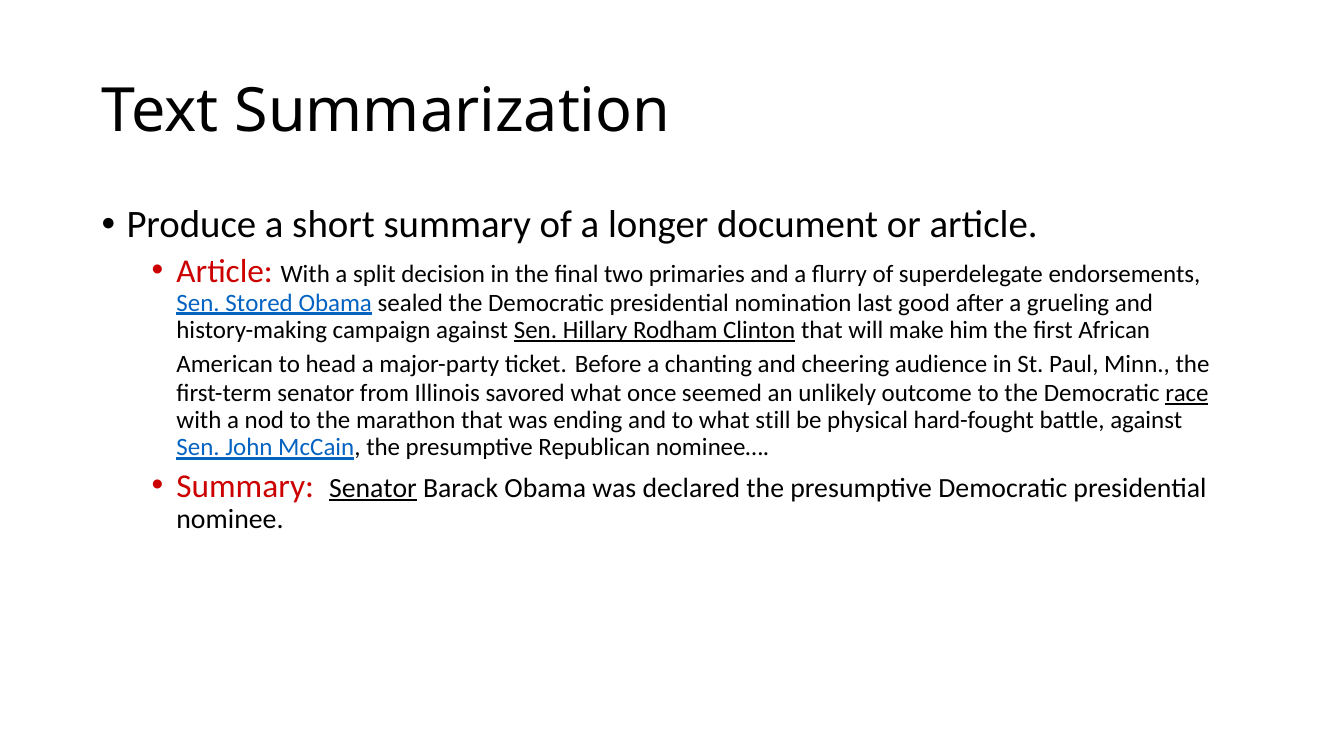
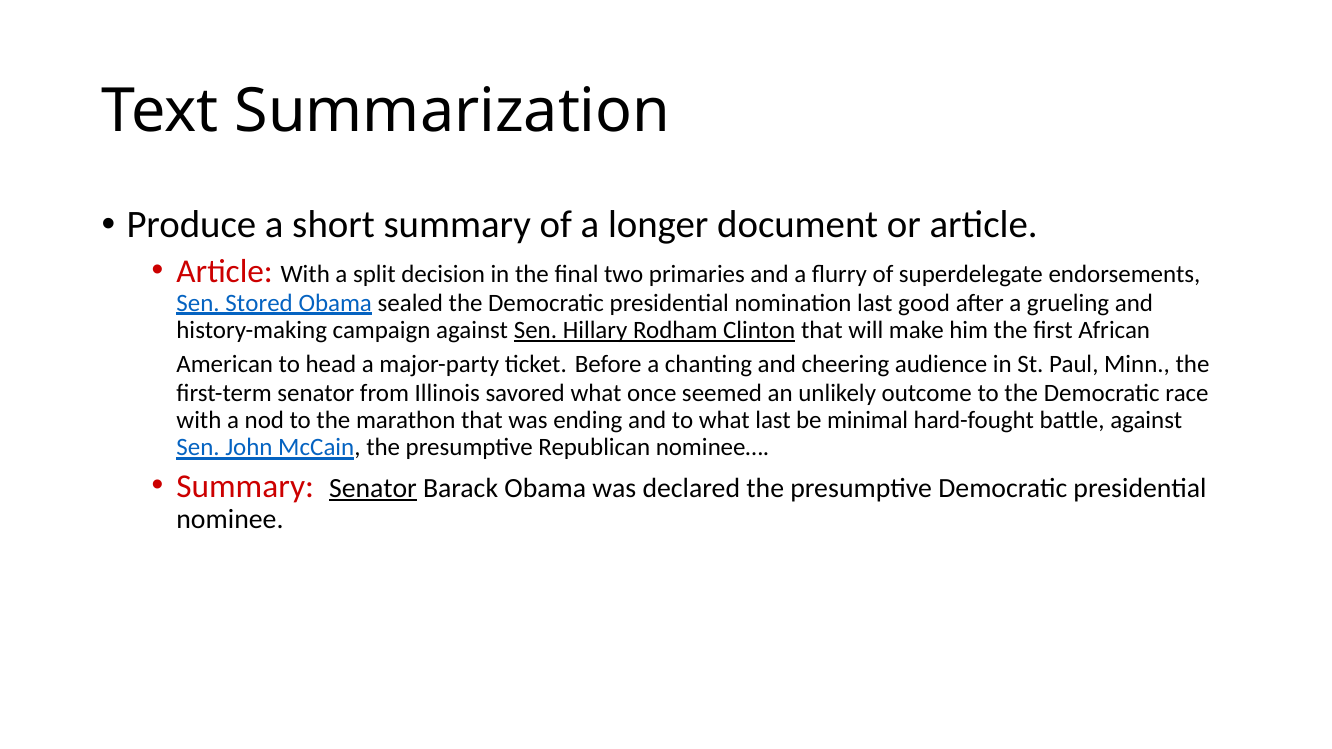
race underline: present -> none (1187, 393)
what still: still -> last (773, 420)
physical: physical -> minimal (868, 420)
